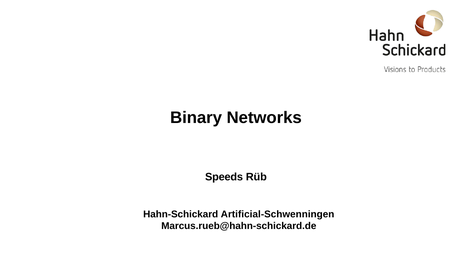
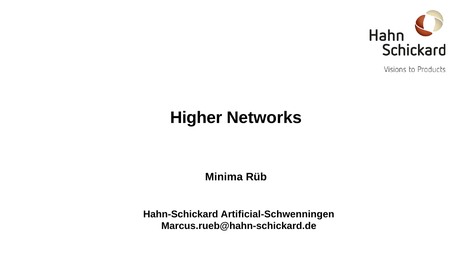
Binary: Binary -> Higher (196, 118)
Speeds: Speeds -> Minima (224, 177)
